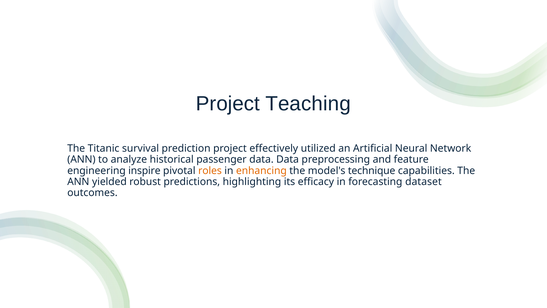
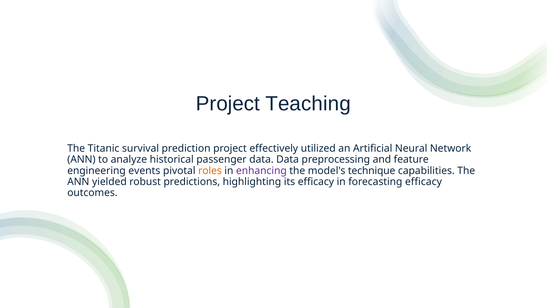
inspire: inspire -> events (144, 170)
enhancing colour: orange -> purple (261, 170)
forecasting dataset: dataset -> efficacy (423, 182)
